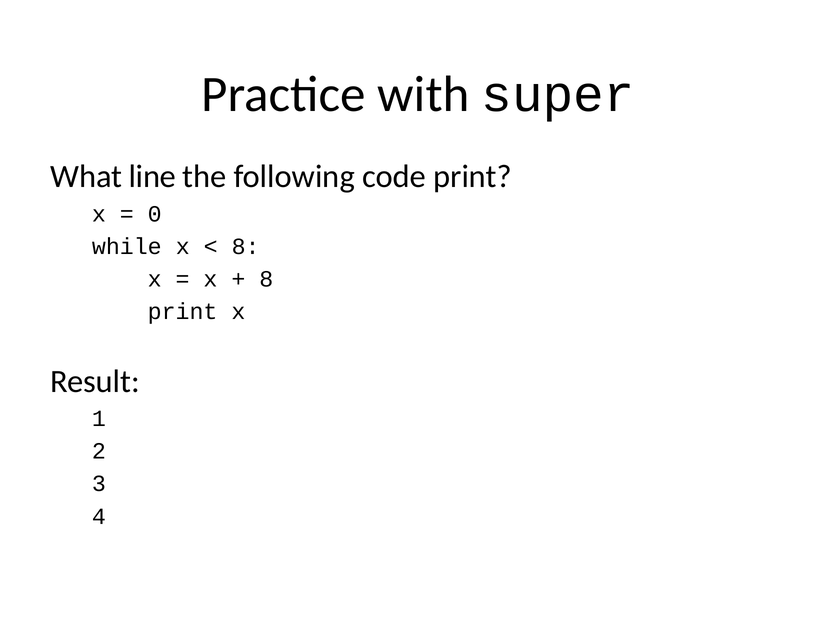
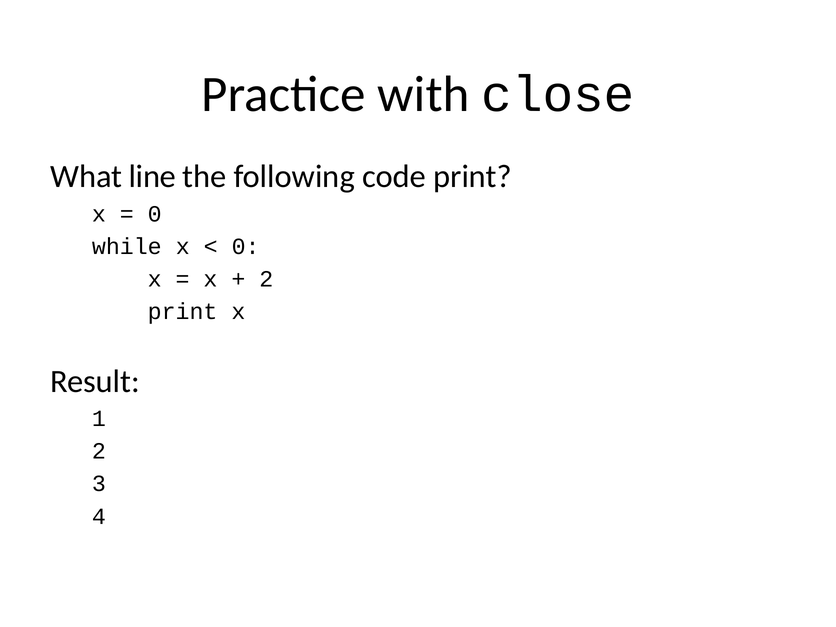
super: super -> close (558, 94)
8: 8 -> 0 (246, 246)
8: 8 -> 2 (266, 279)
